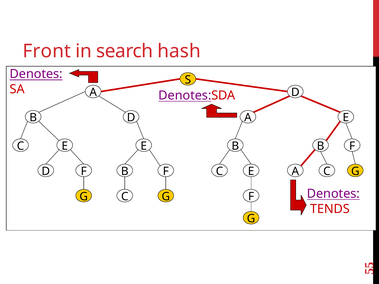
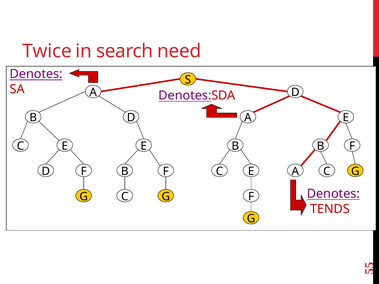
Front: Front -> Twice (47, 51)
hash: hash -> need (179, 51)
